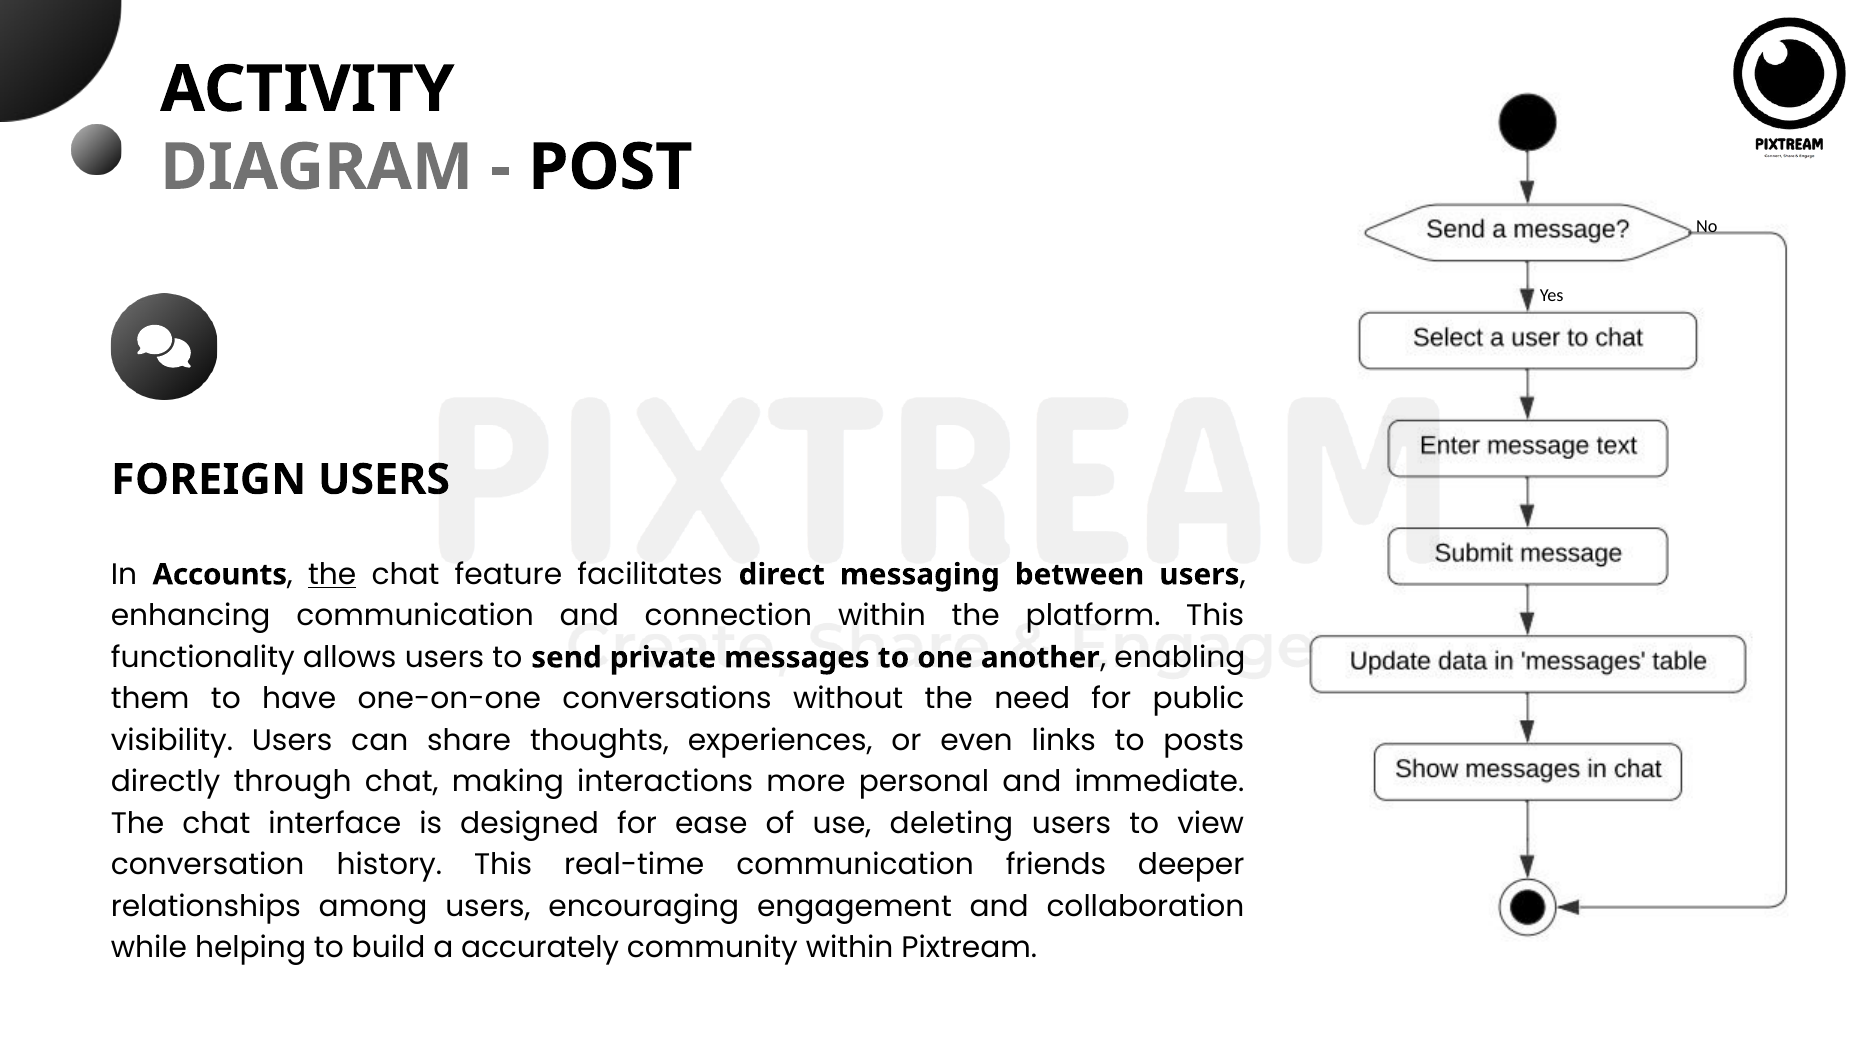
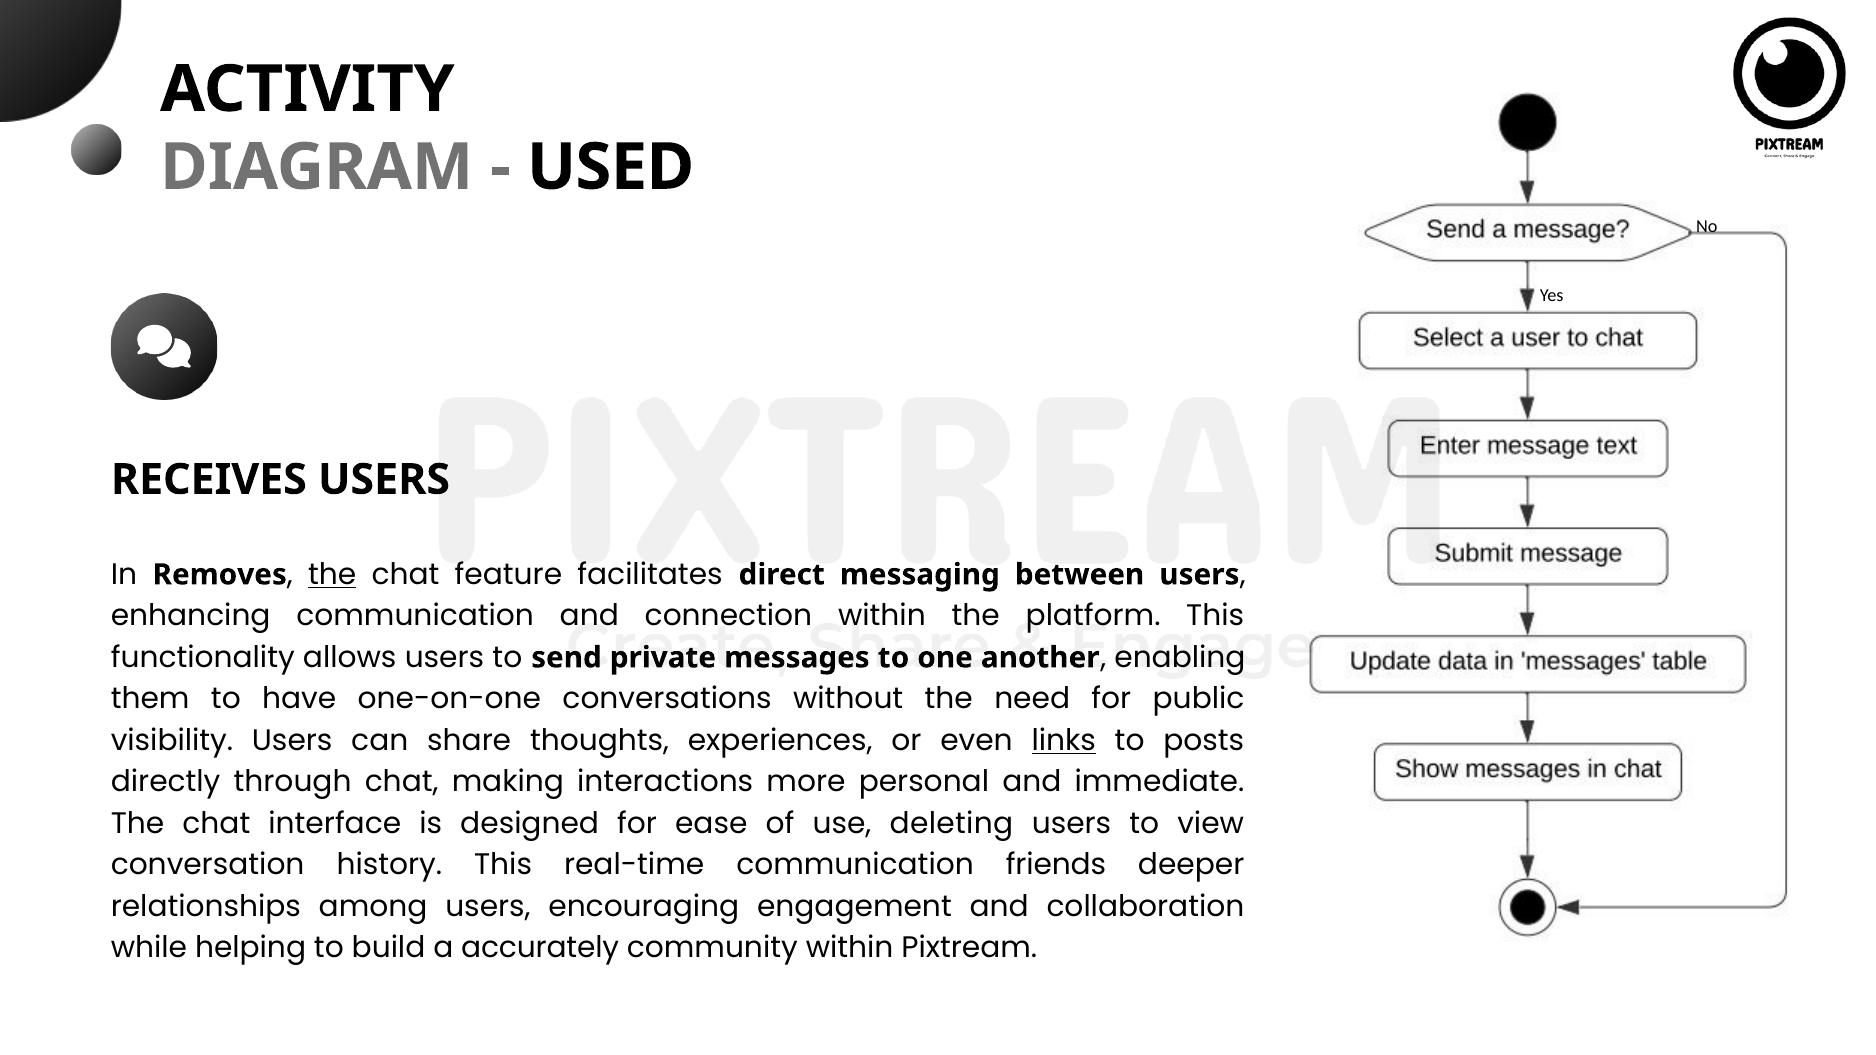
POST: POST -> USED (611, 167)
FOREIGN: FOREIGN -> RECEIVES (209, 480)
Accounts: Accounts -> Removes (220, 575)
links underline: none -> present (1064, 741)
